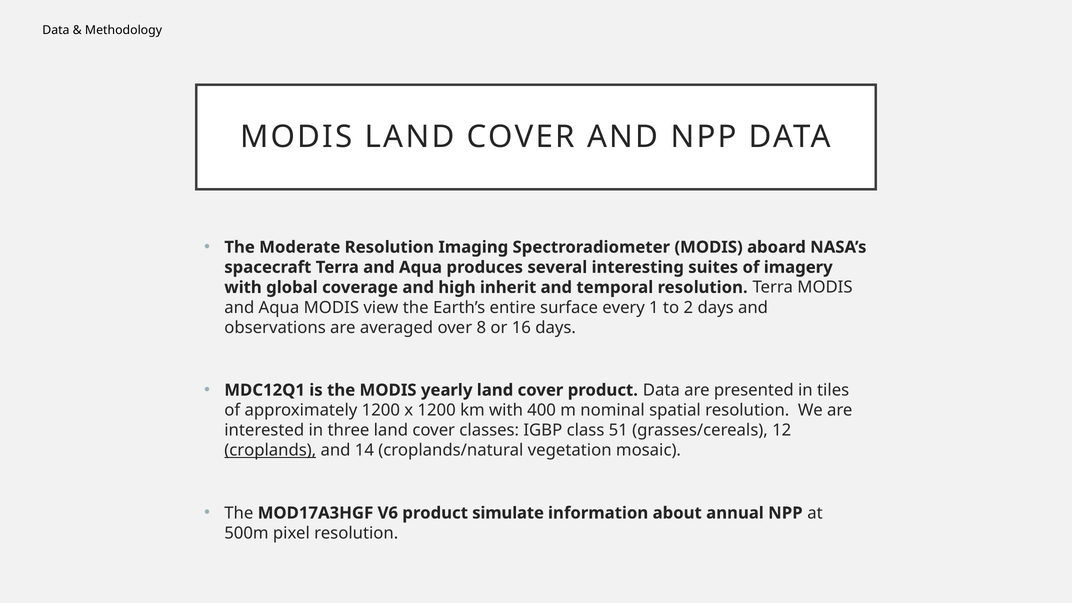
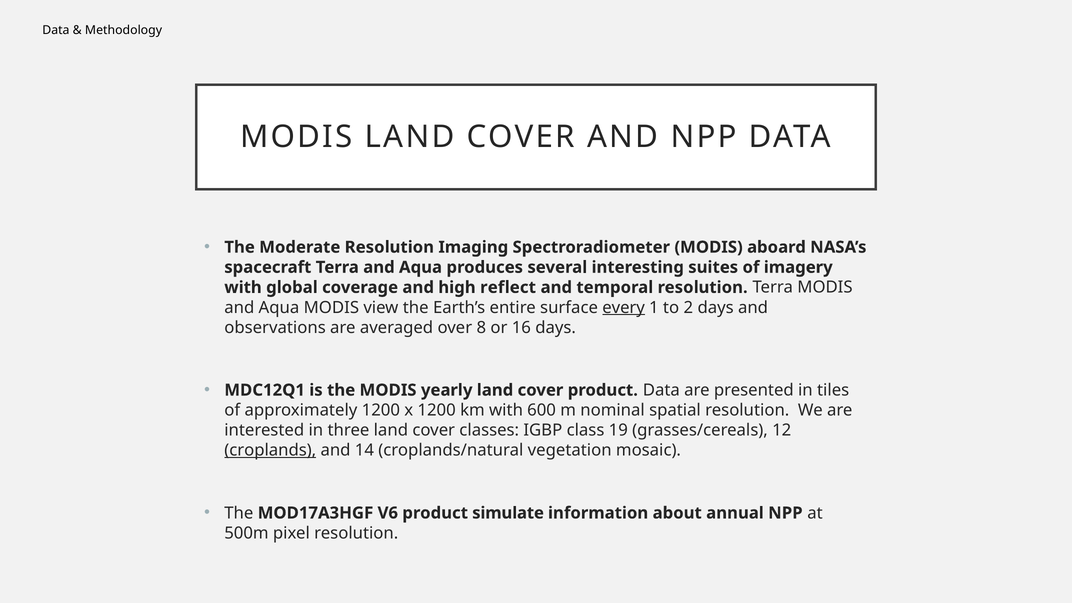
inherit: inherit -> reflect (508, 287)
every underline: none -> present (624, 307)
400: 400 -> 600 (542, 410)
51: 51 -> 19 (618, 430)
